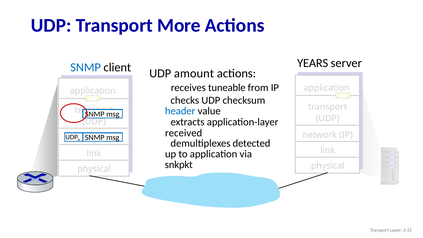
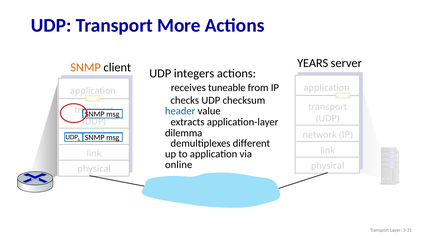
SNMP colour: blue -> orange (86, 68)
amount: amount -> integers (194, 73)
received: received -> dilemma (184, 133)
detected: detected -> different (251, 143)
snkpkt: snkpkt -> online (179, 165)
